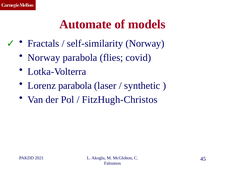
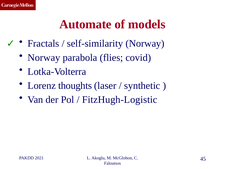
Lorenz parabola: parabola -> thoughts (75, 85)
FitzHugh-Christos: FitzHugh-Christos -> FitzHugh-Logistic (120, 99)
